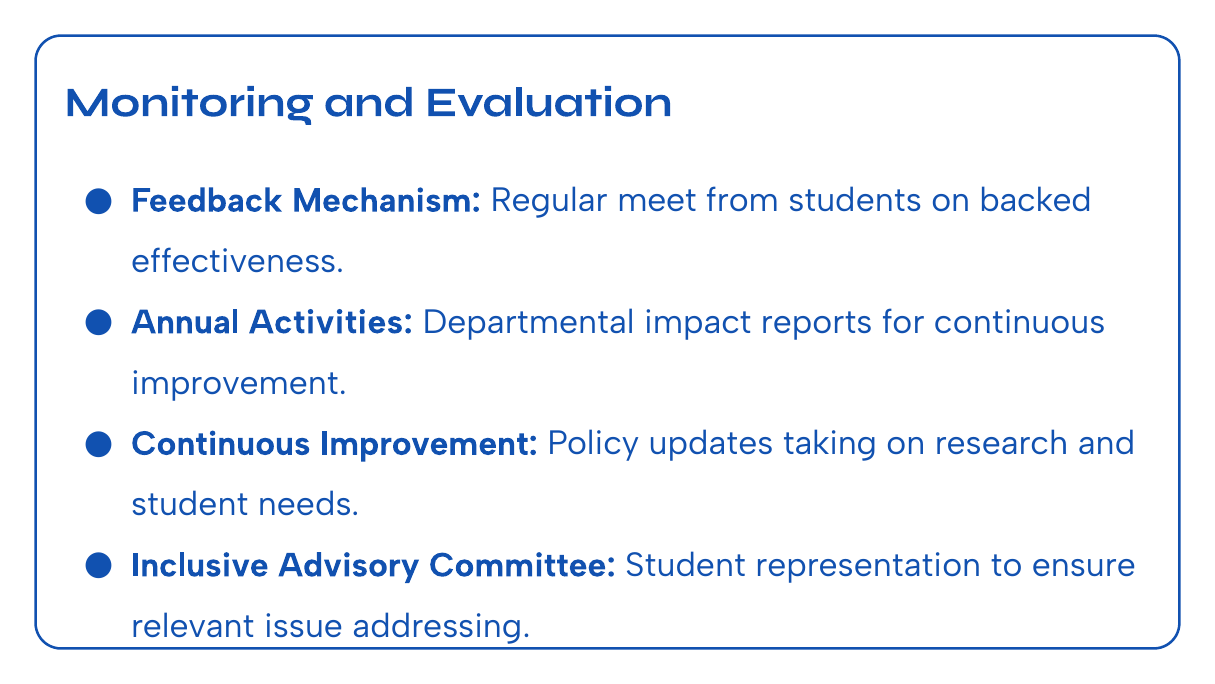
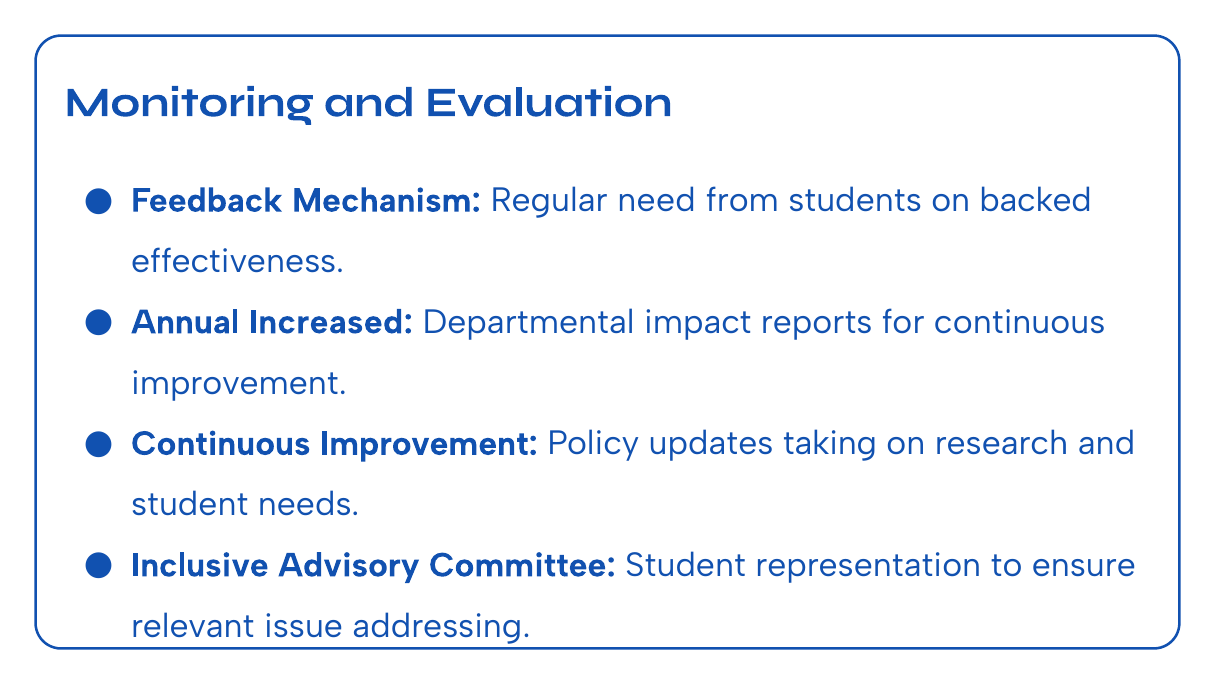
meet: meet -> need (657, 200)
Activities: Activities -> Increased (331, 322)
